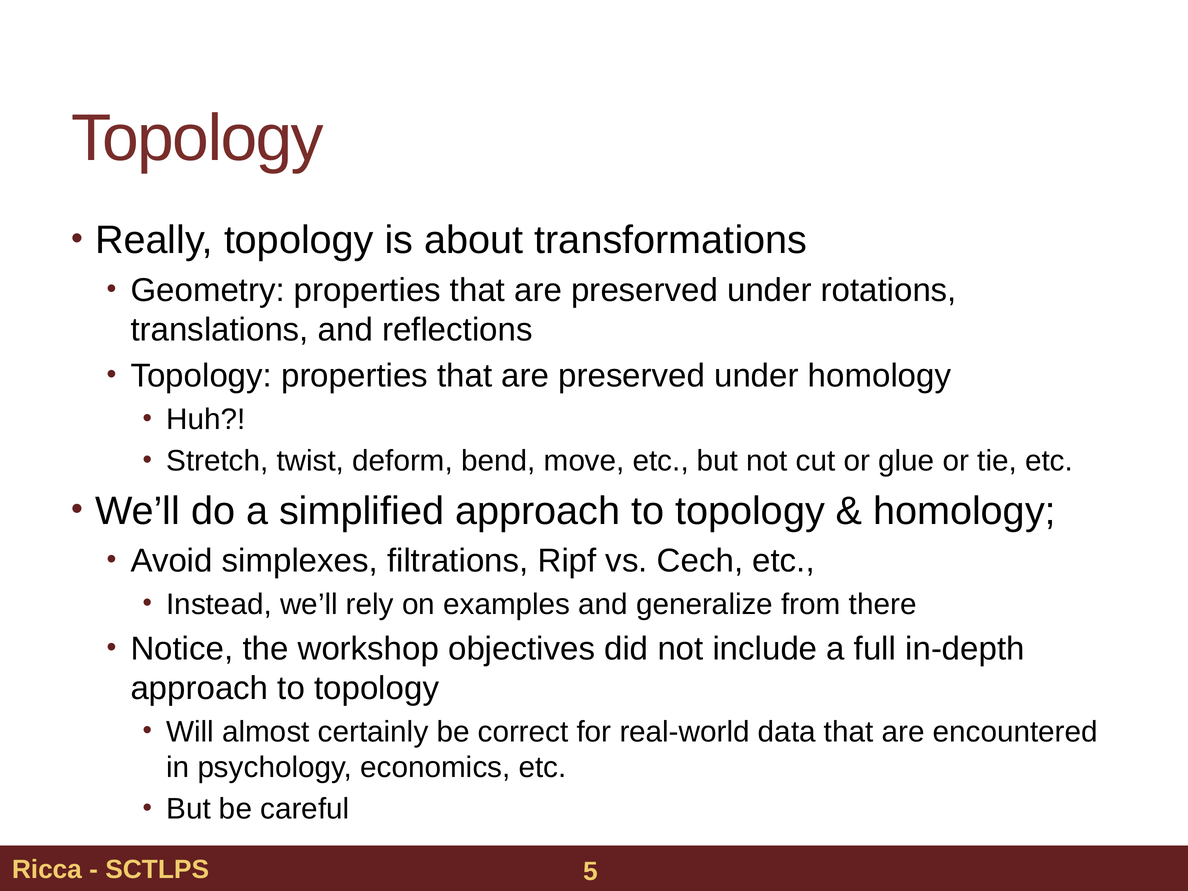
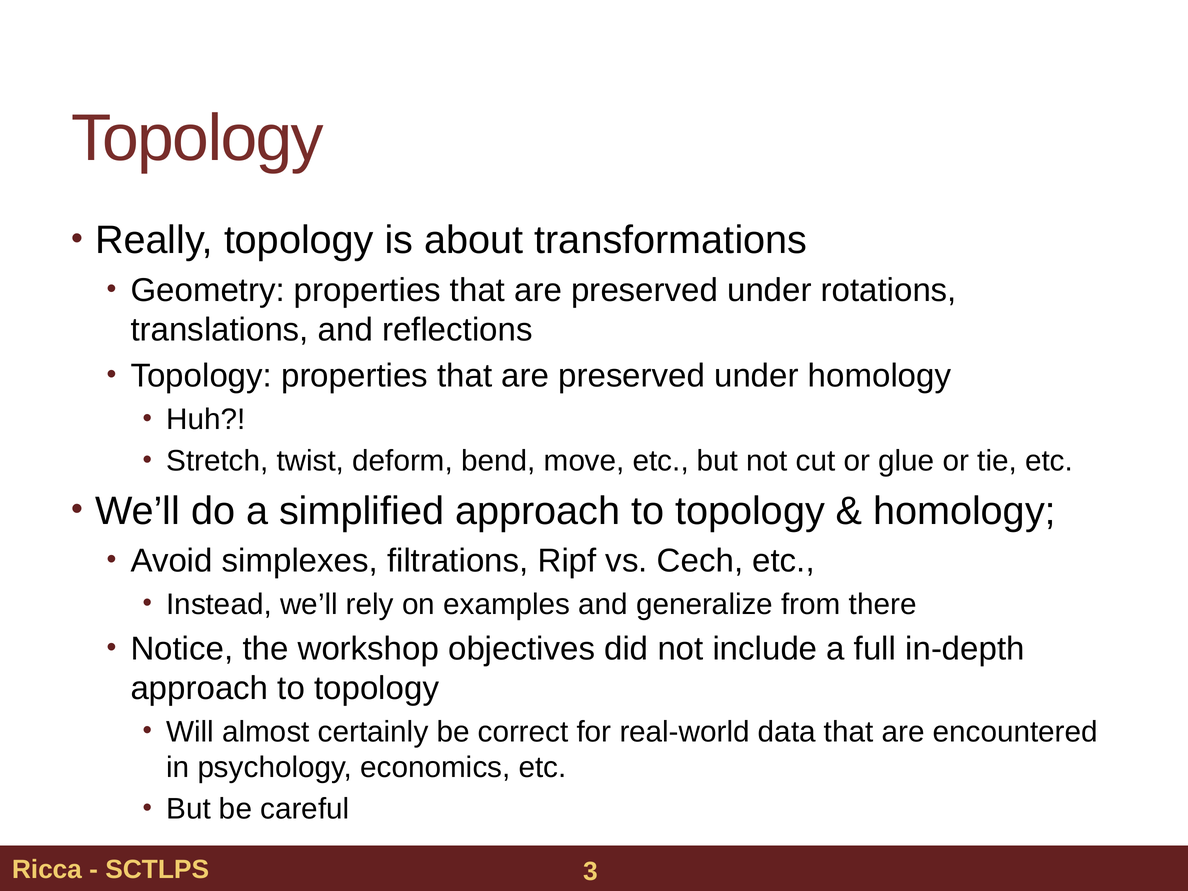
5: 5 -> 3 (590, 871)
